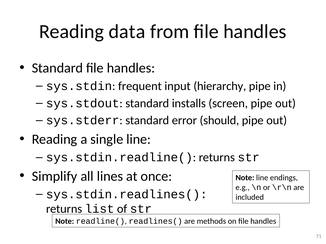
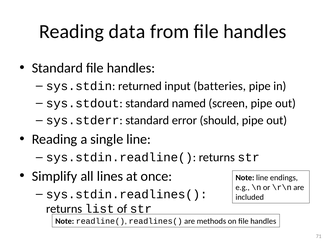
frequent: frequent -> returned (140, 86)
hierarchy: hierarchy -> batteries (220, 86)
installs: installs -> named (189, 103)
